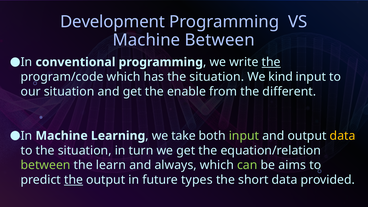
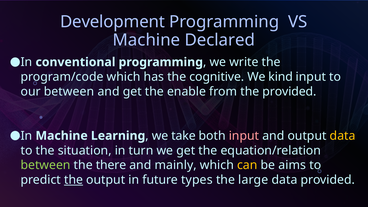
Machine Between: Between -> Declared (220, 40)
the underline: present -> none (271, 62)
has the situation: situation -> cognitive (217, 77)
our situation: situation -> between (69, 92)
the different: different -> provided (289, 92)
input colour: light green -> pink (244, 136)
learn: learn -> there (111, 165)
always: always -> mainly (176, 165)
can colour: light green -> yellow (247, 165)
short: short -> large (253, 180)
